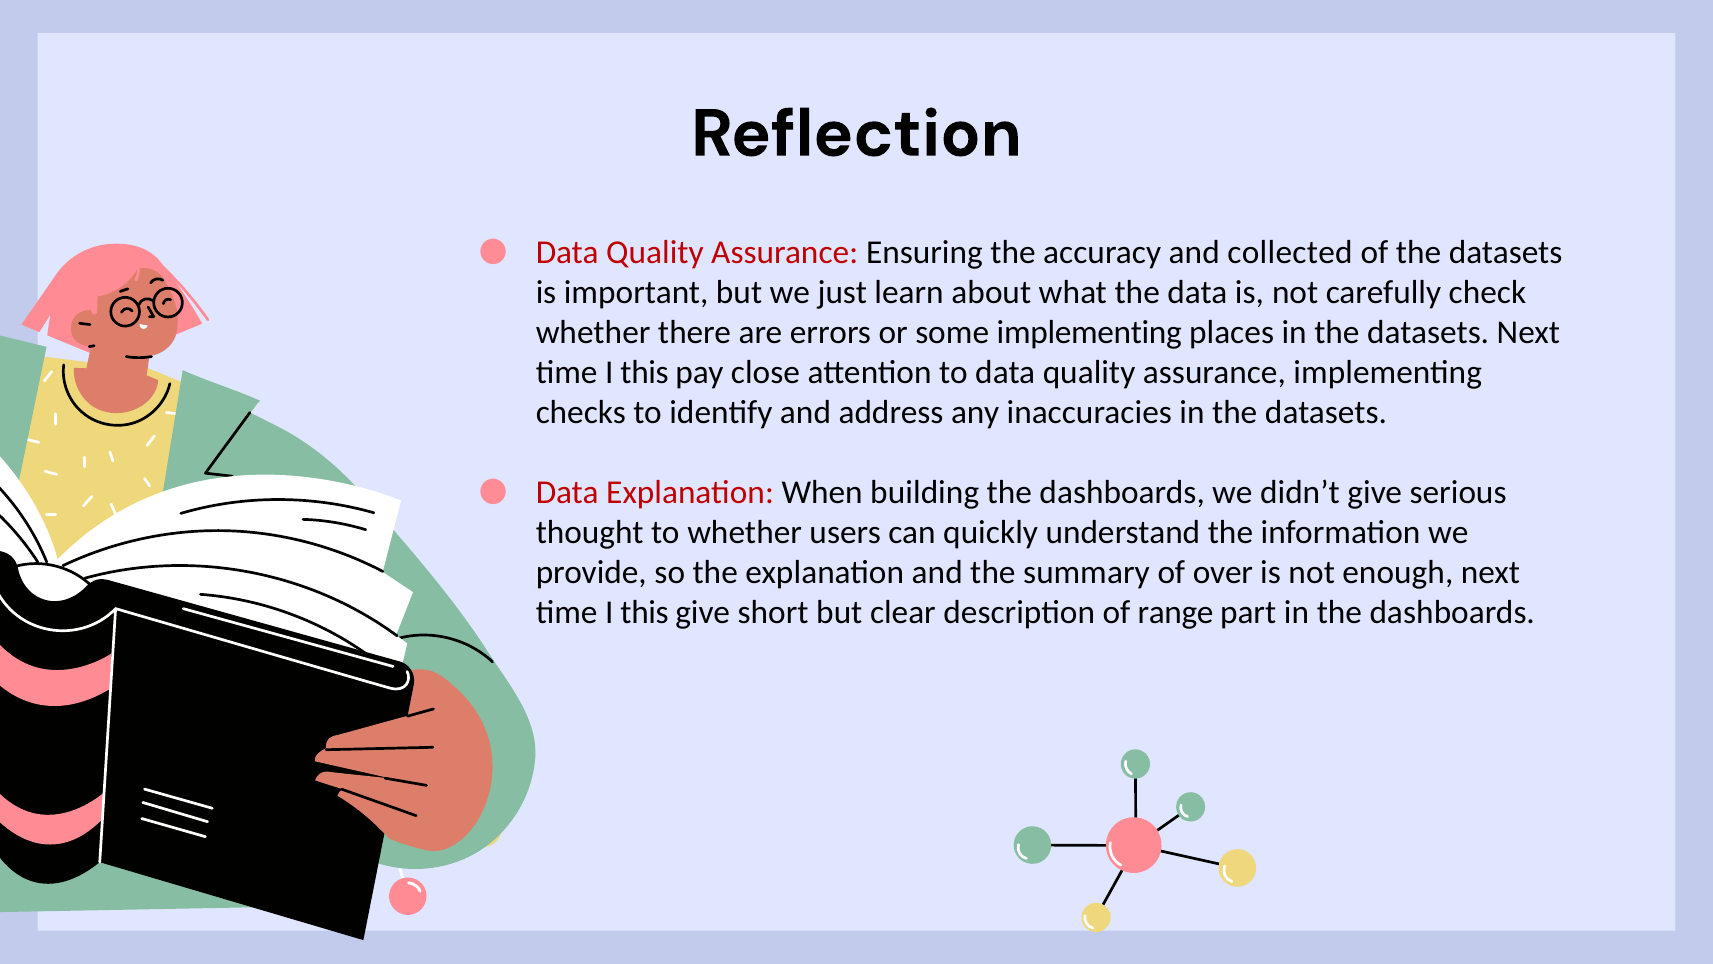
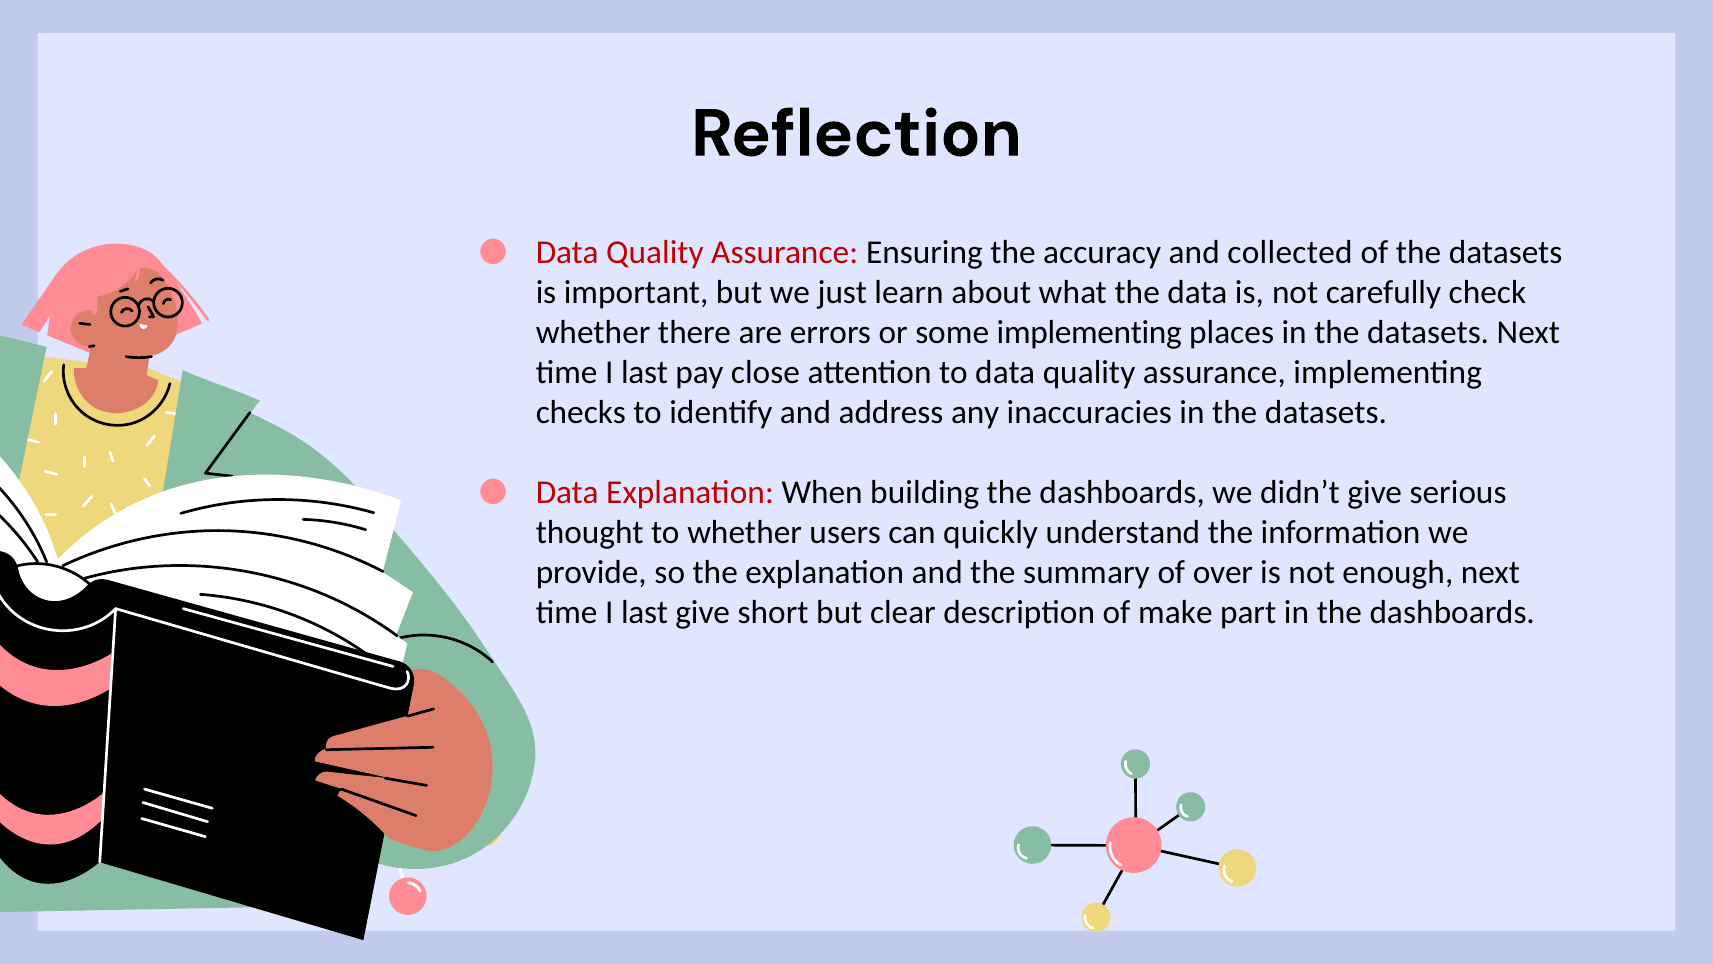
this: this -> last (645, 372)
this: this -> last (645, 612)
range: range -> make (1175, 612)
